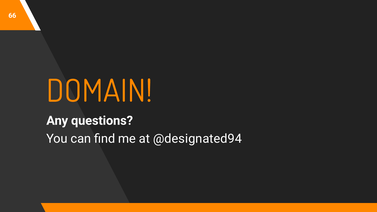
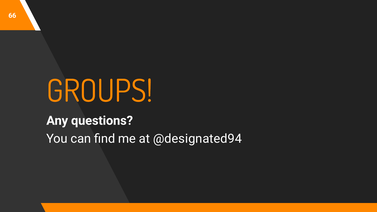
DOMAIN: DOMAIN -> GROUPS (100, 91)
